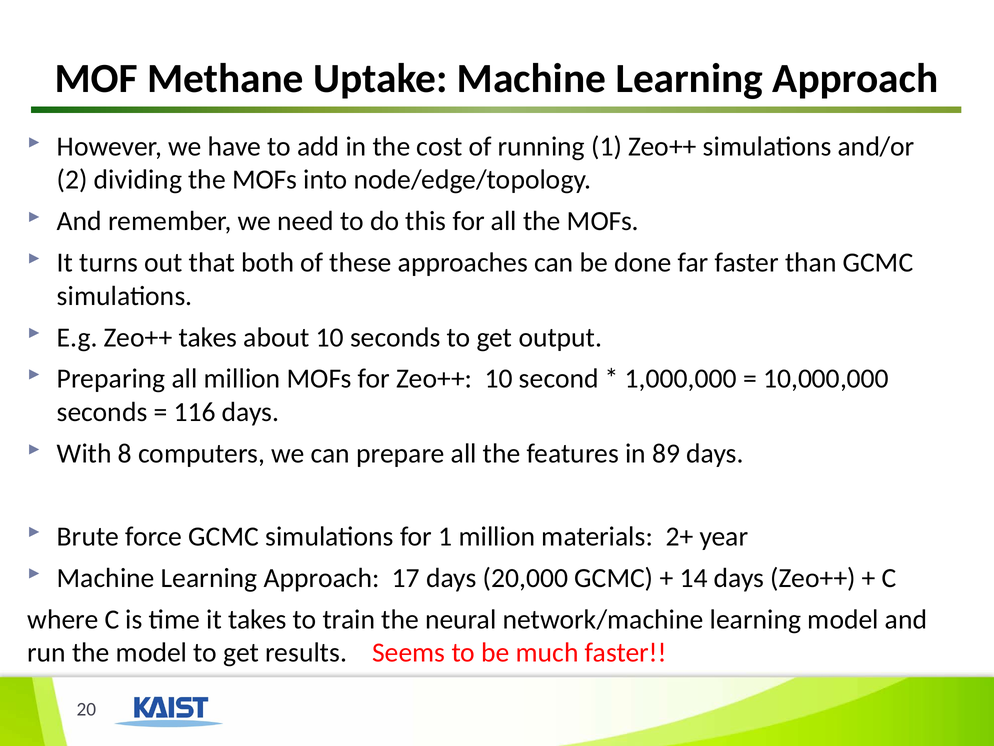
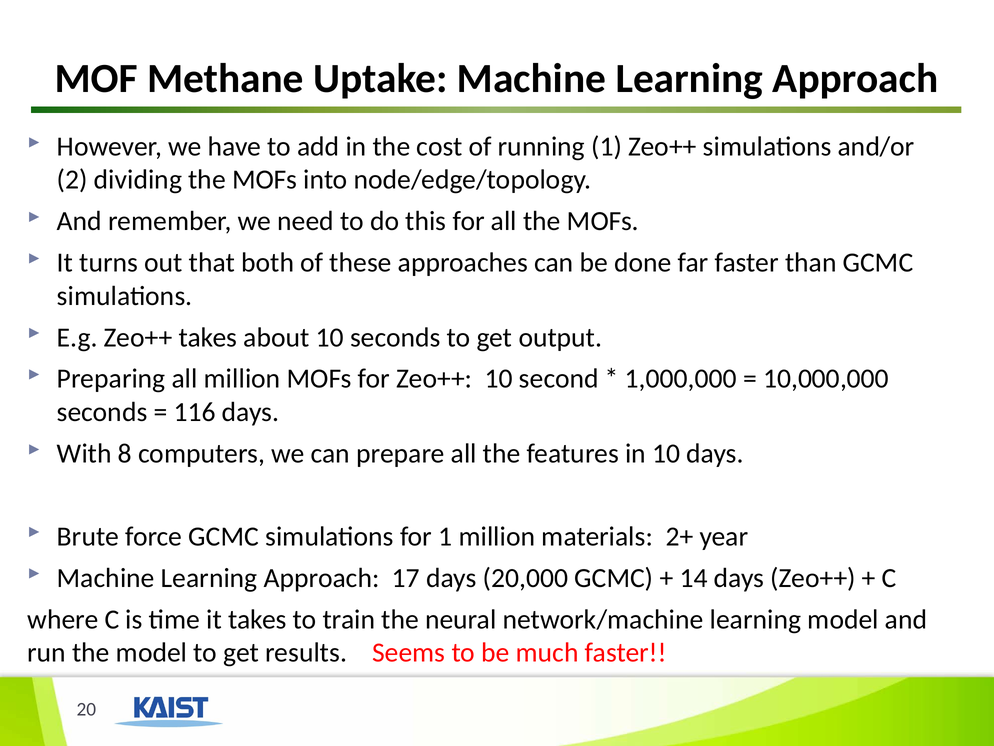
in 89: 89 -> 10 (666, 453)
